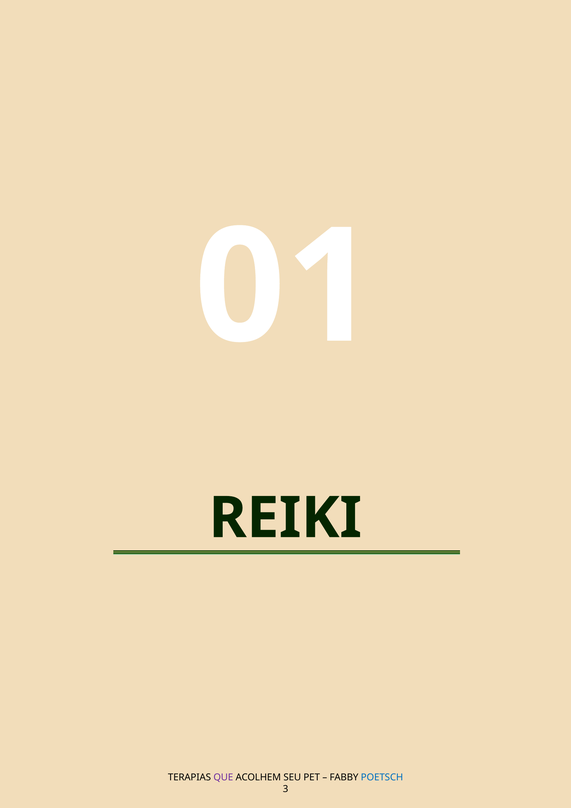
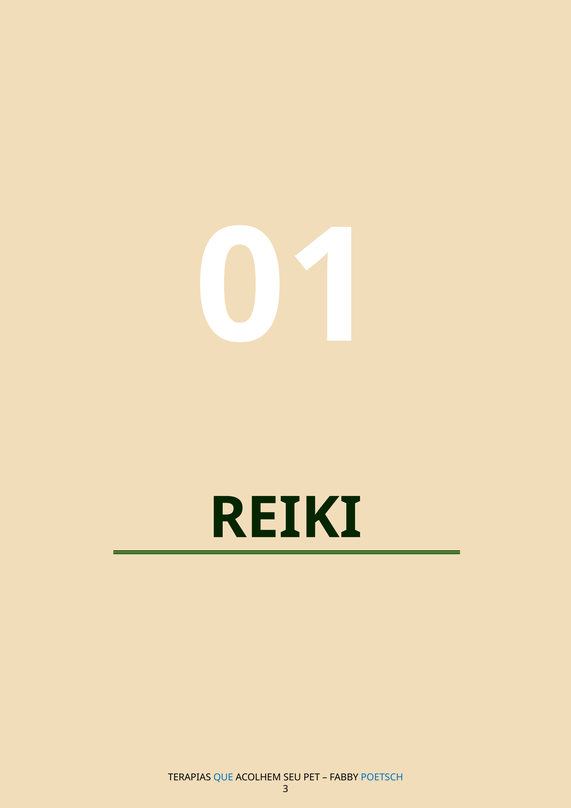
QUE colour: purple -> blue (223, 777)
